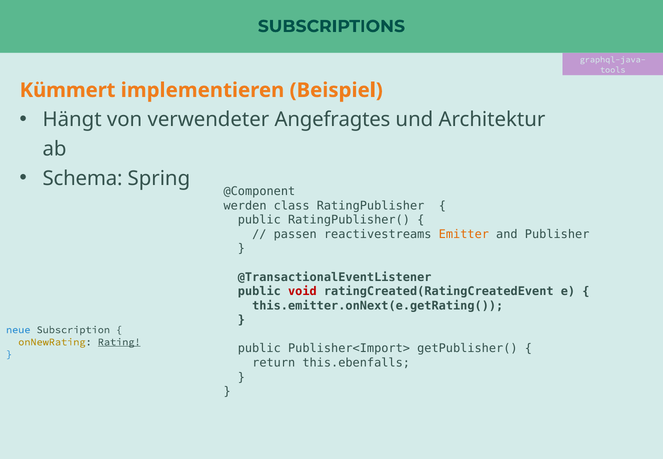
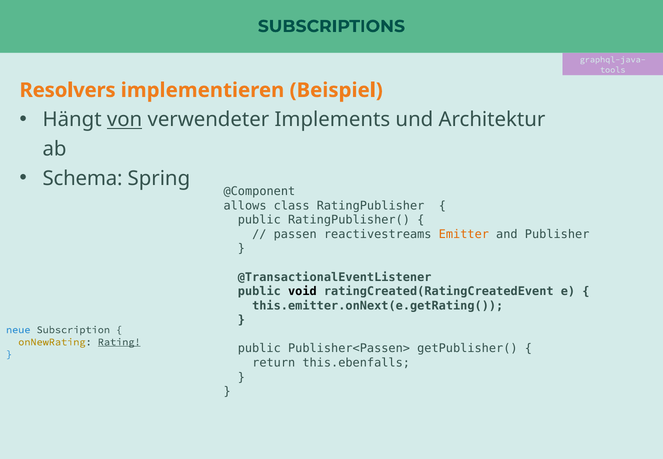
Kümmert: Kümmert -> Resolvers (68, 90)
von underline: none -> present (125, 120)
Angefragtes: Angefragtes -> Implements (332, 120)
werden: werden -> allows (245, 206)
void colour: red -> black (302, 291)
Publisher<Import>: Publisher<Import> -> Publisher<Passen> (349, 349)
